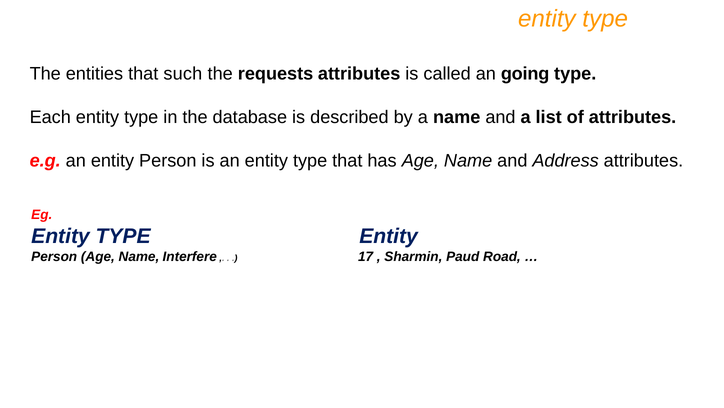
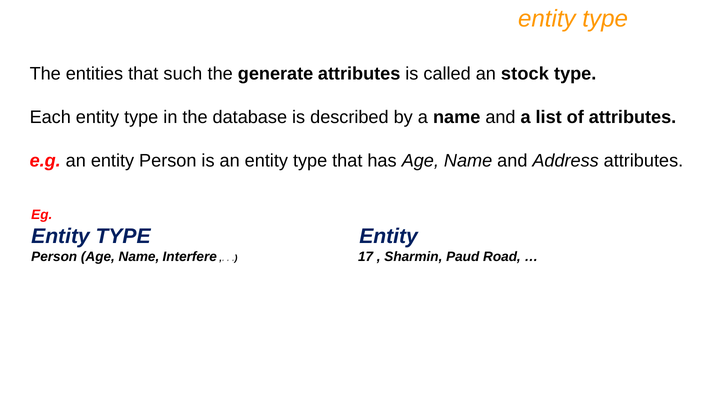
requests: requests -> generate (276, 74)
going: going -> stock (525, 74)
